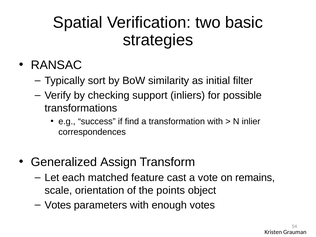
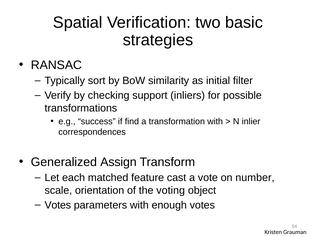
remains: remains -> number (255, 178)
points: points -> voting (171, 190)
